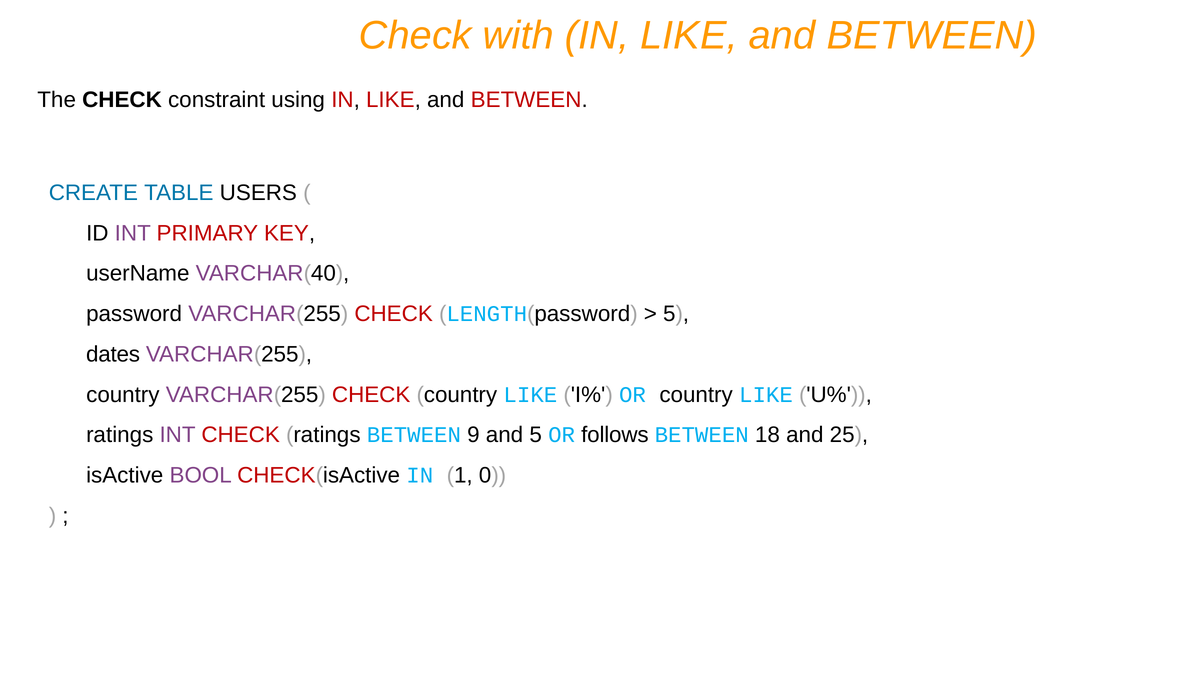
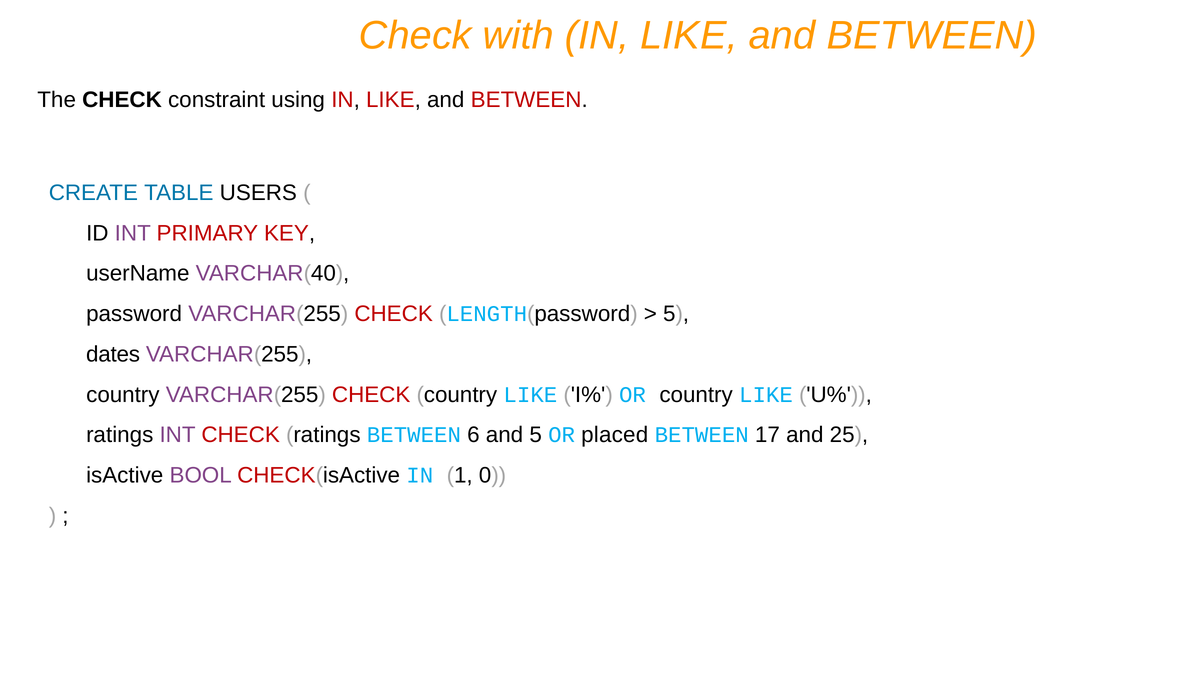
9: 9 -> 6 (473, 435)
follows: follows -> placed (615, 435)
18: 18 -> 17 (767, 435)
